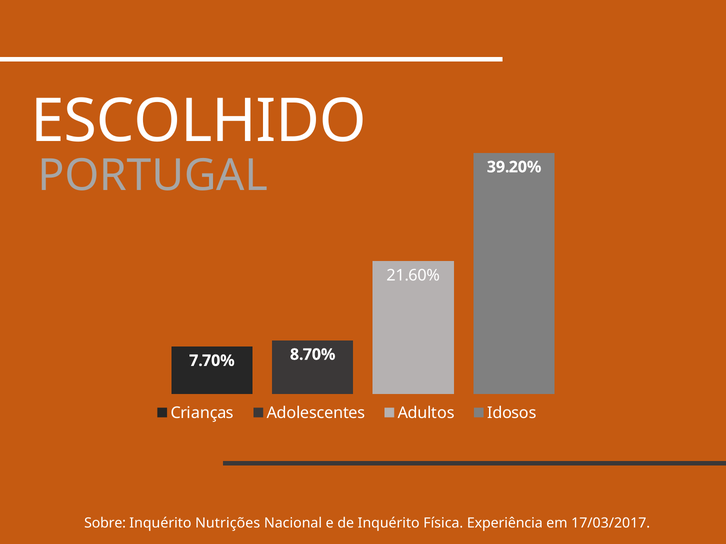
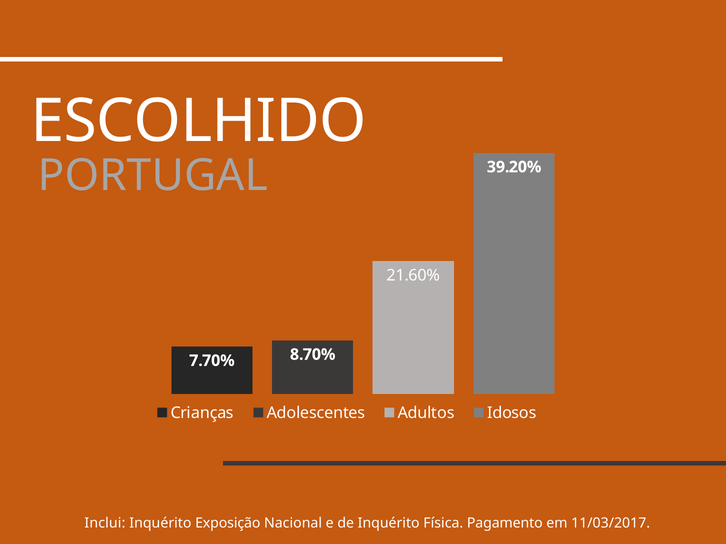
Sobre: Sobre -> Inclui (105, 523)
Nutrições: Nutrições -> Exposição (228, 523)
Experiência: Experiência -> Pagamento (505, 523)
17/03/2017: 17/03/2017 -> 11/03/2017 (611, 523)
